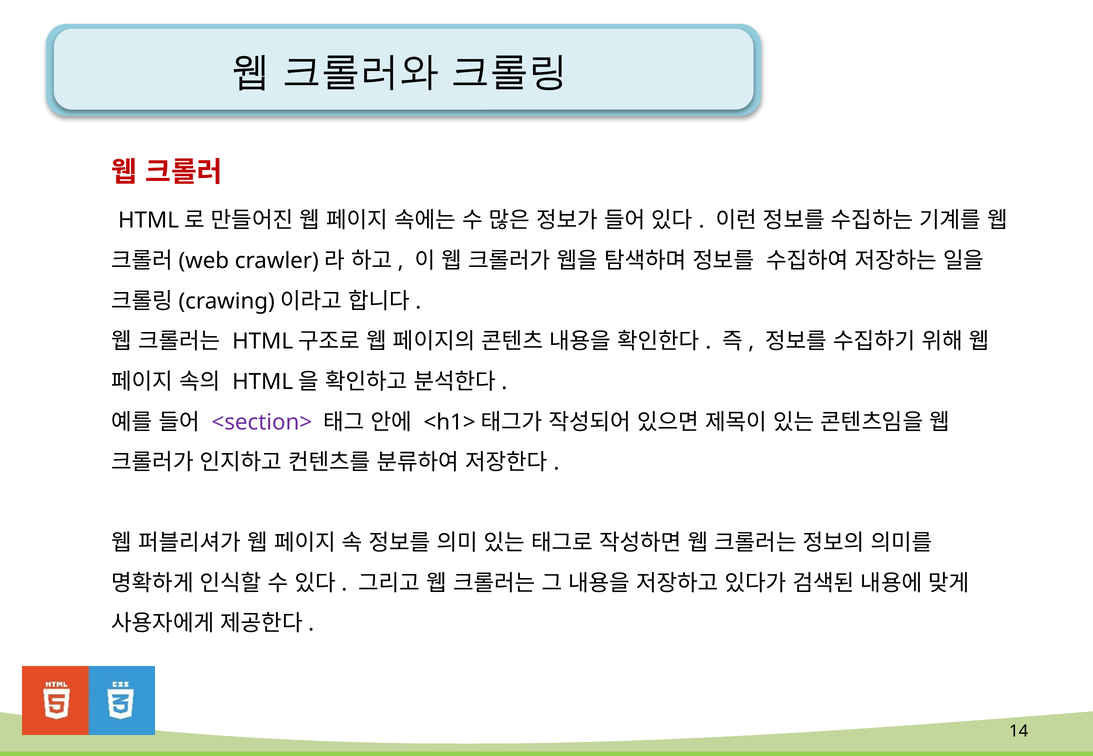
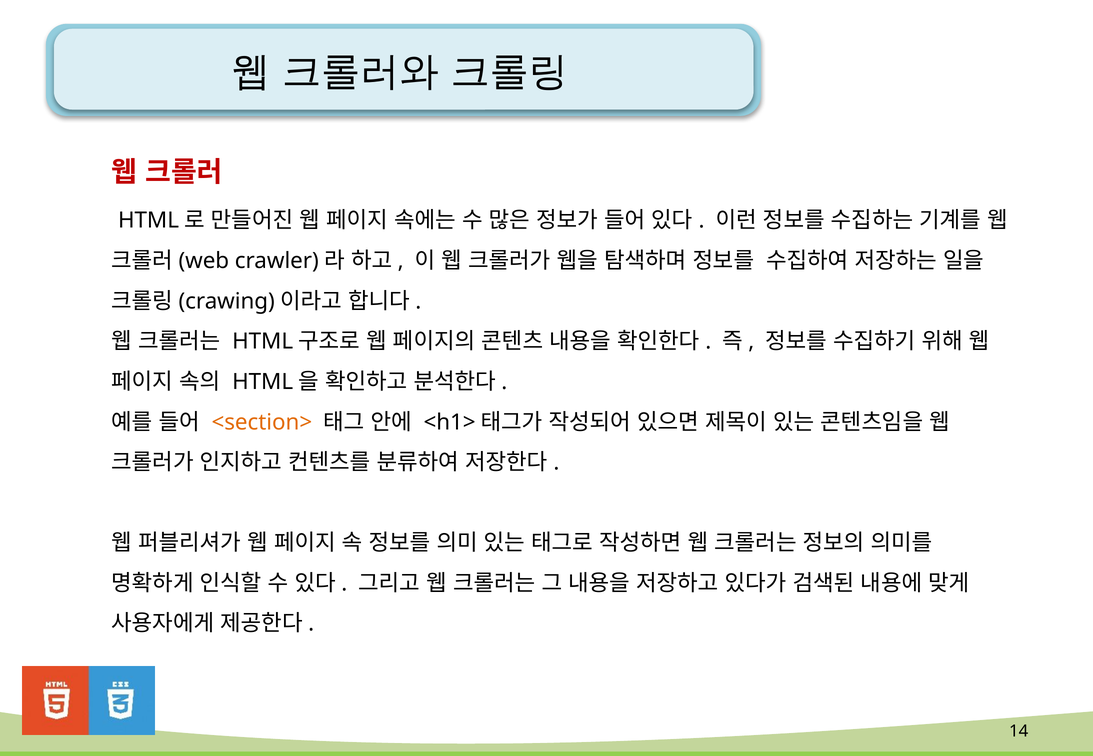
<section> colour: purple -> orange (262, 423)
